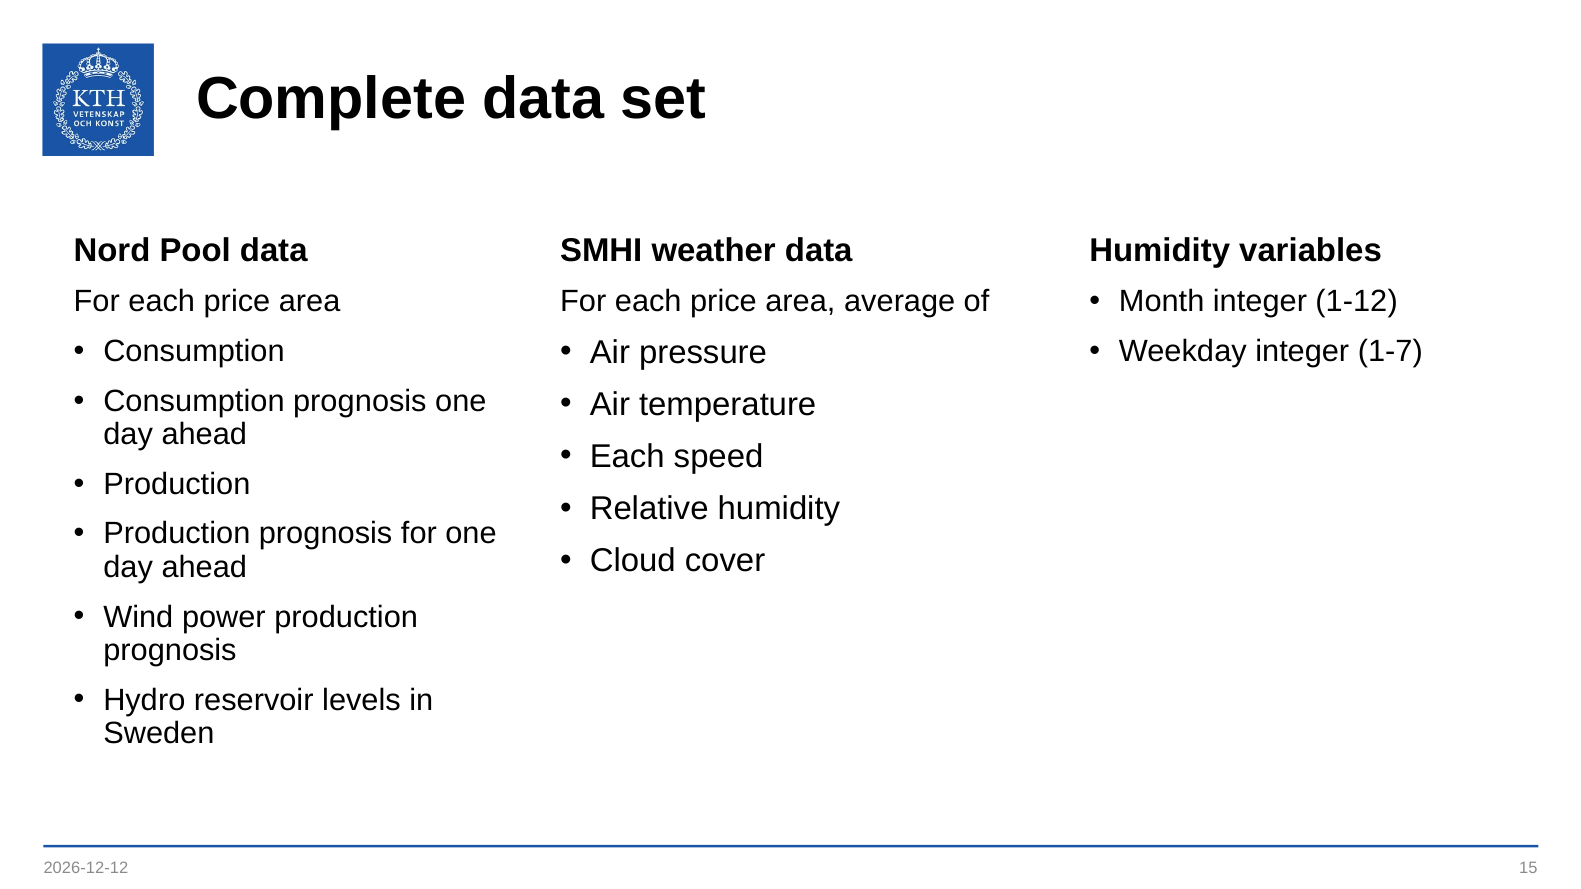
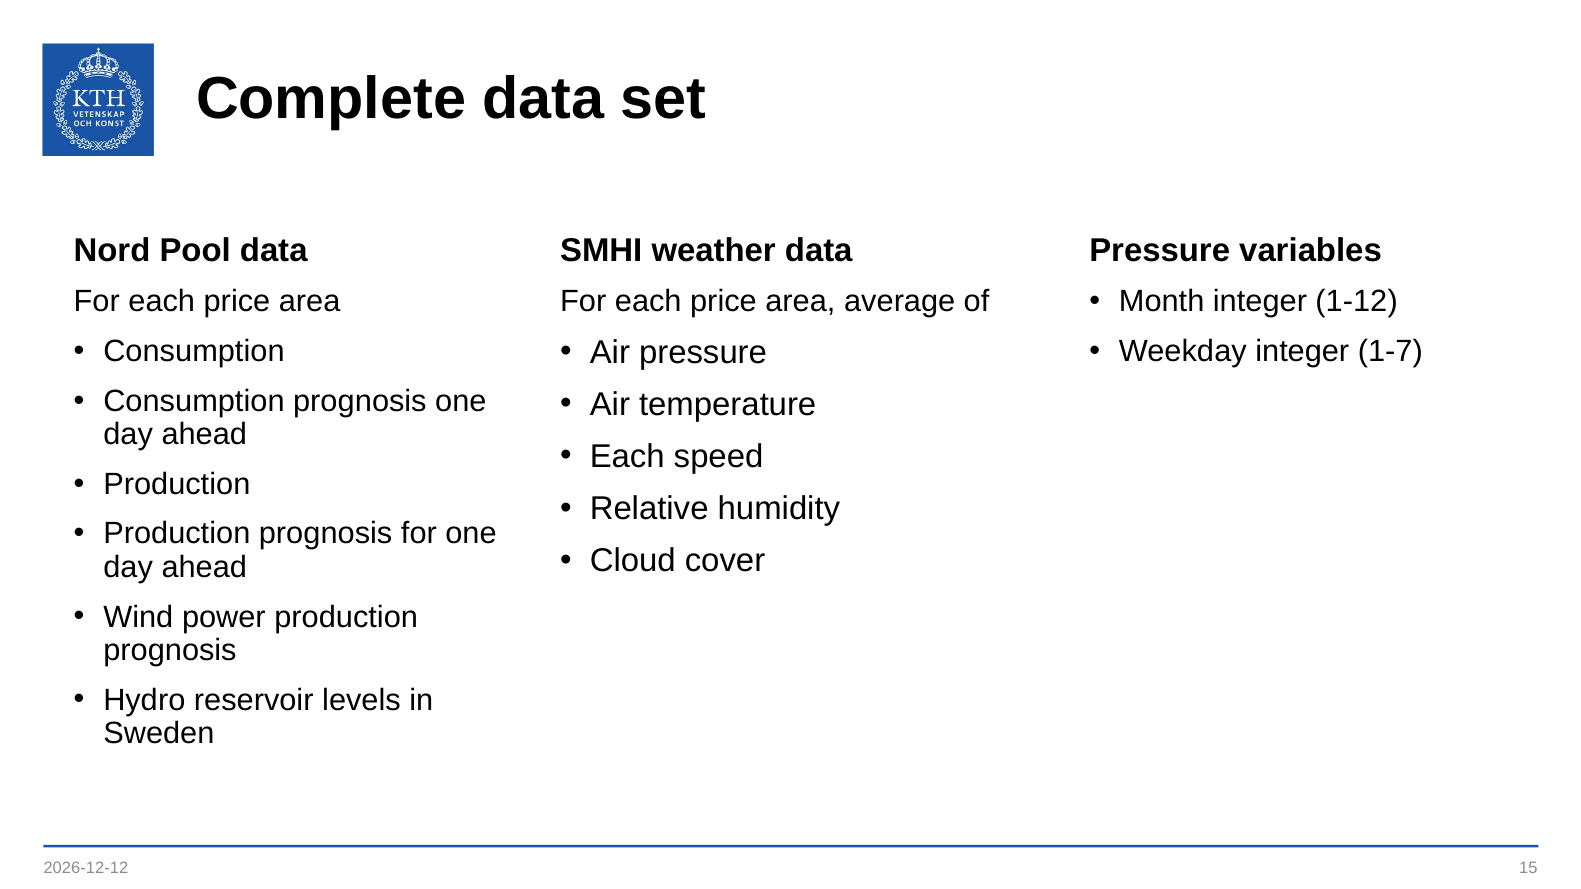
Humidity: Humidity -> Pressure (1160, 250)
